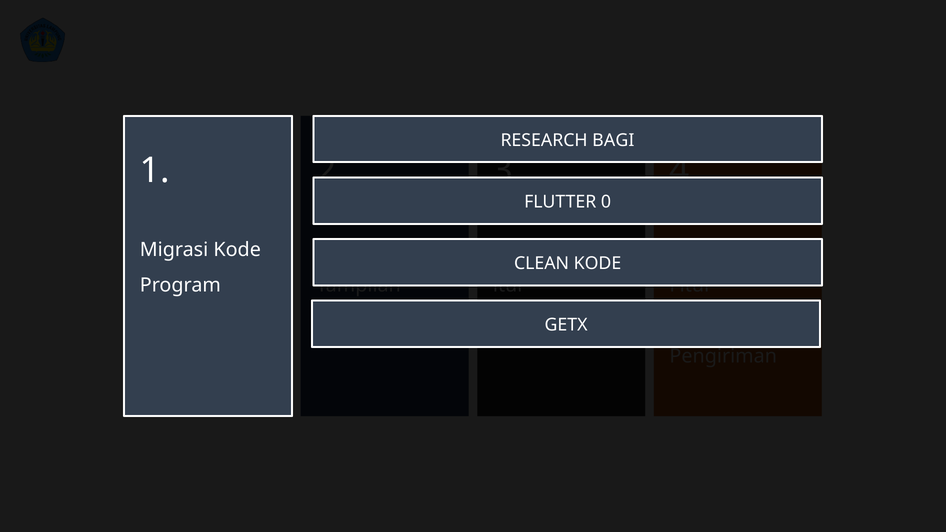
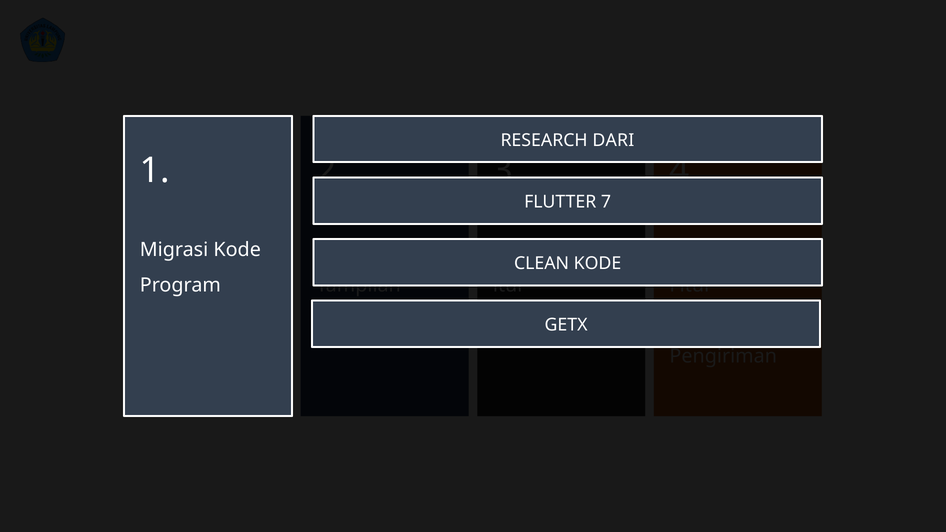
BAGI: BAGI -> DARI (613, 140)
0: 0 -> 7 (606, 202)
